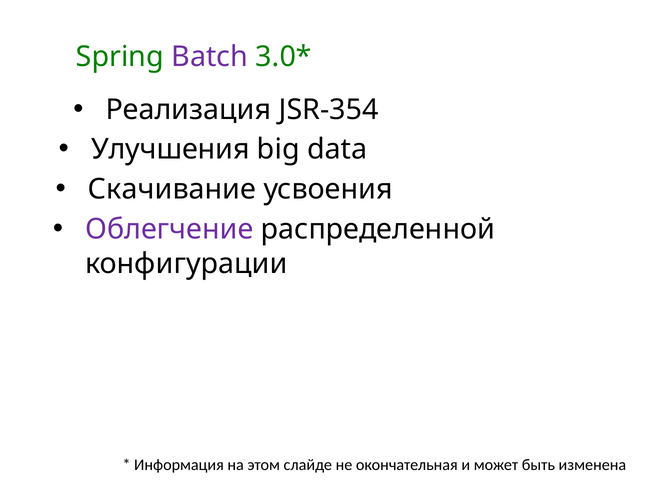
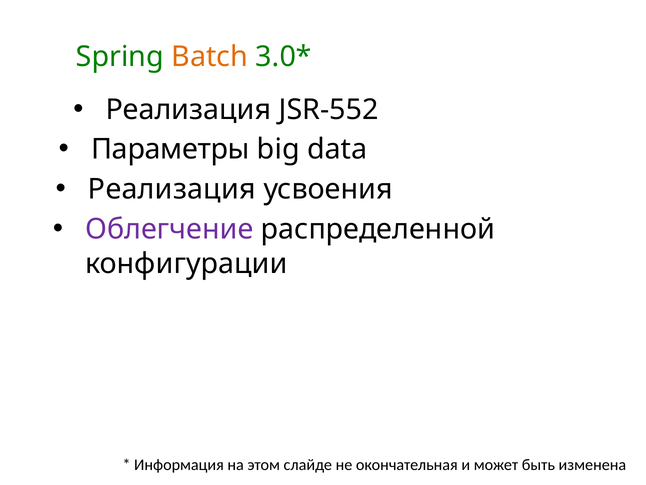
Batch colour: purple -> orange (210, 57)
JSR-354: JSR-354 -> JSR-552 (329, 109)
Улучшения: Улучшения -> Параметры (170, 149)
Скачивание: Скачивание -> Реализация (172, 189)
